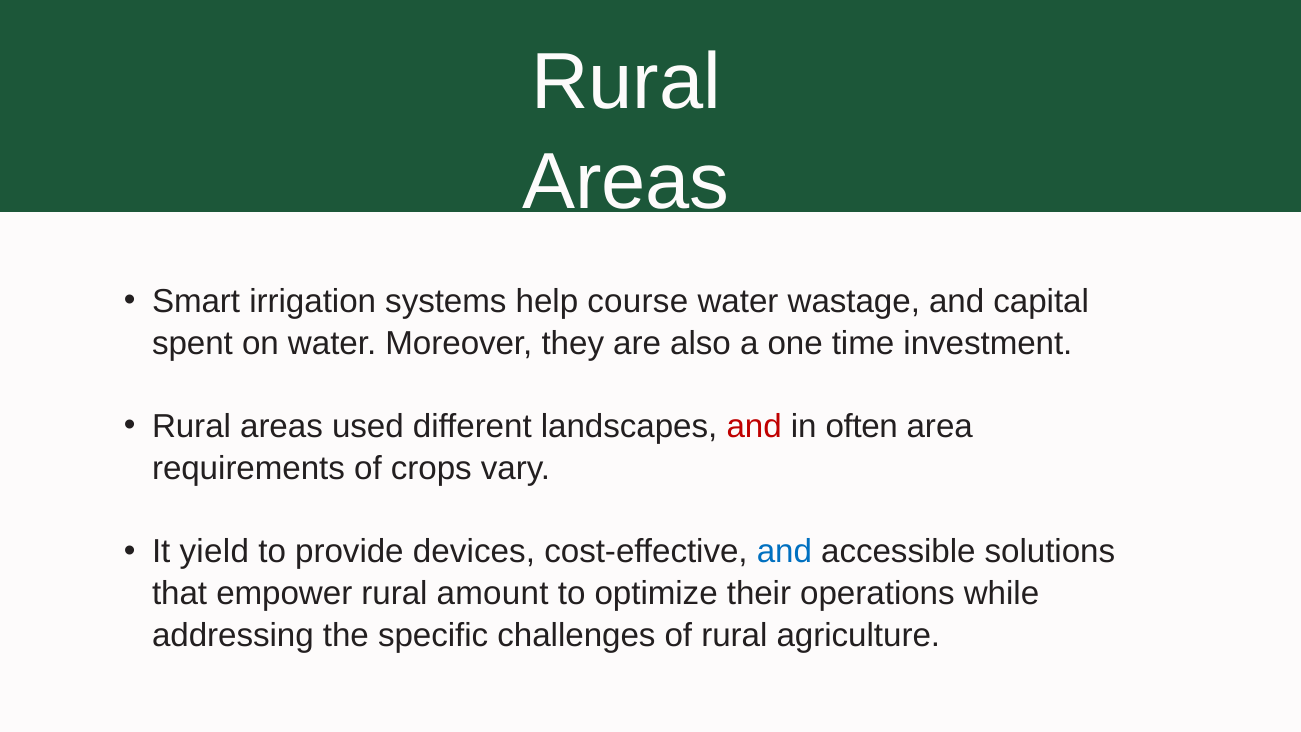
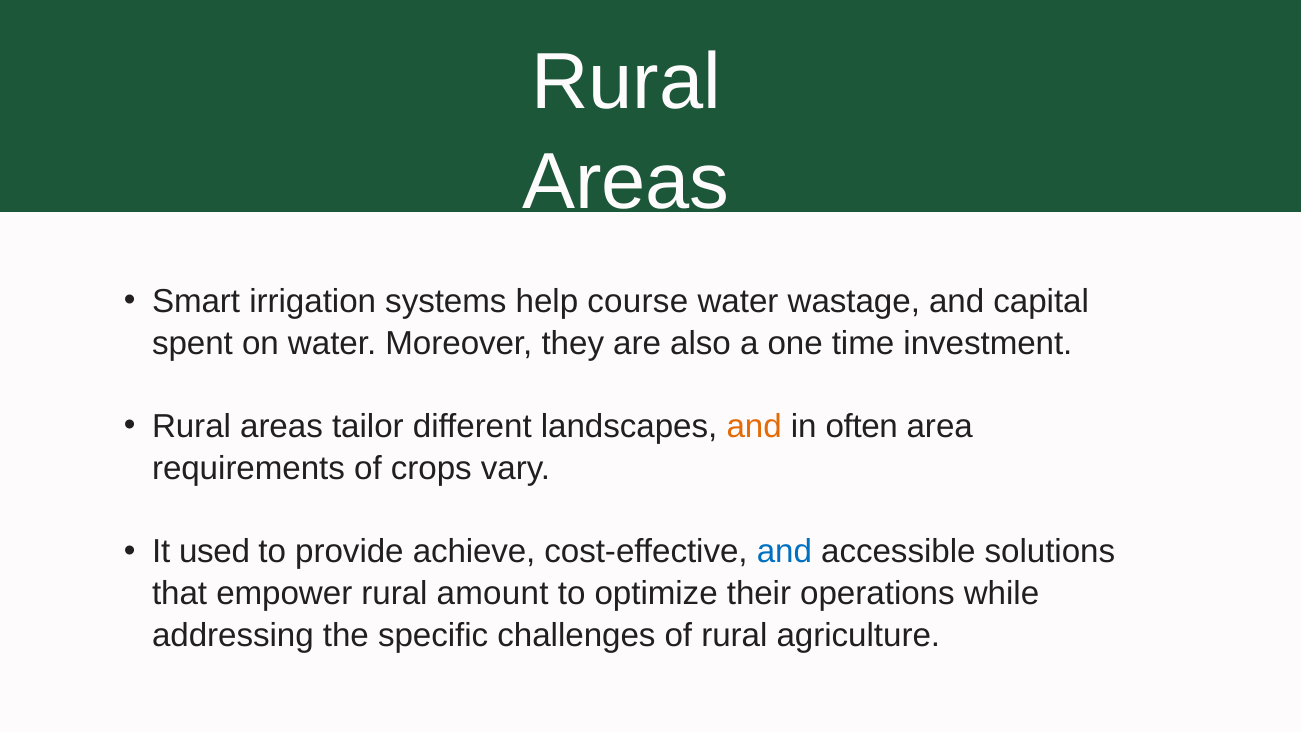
used: used -> tailor (368, 427)
and colour: red -> orange (754, 427)
yield: yield -> used (215, 552)
devices: devices -> achieve (474, 552)
